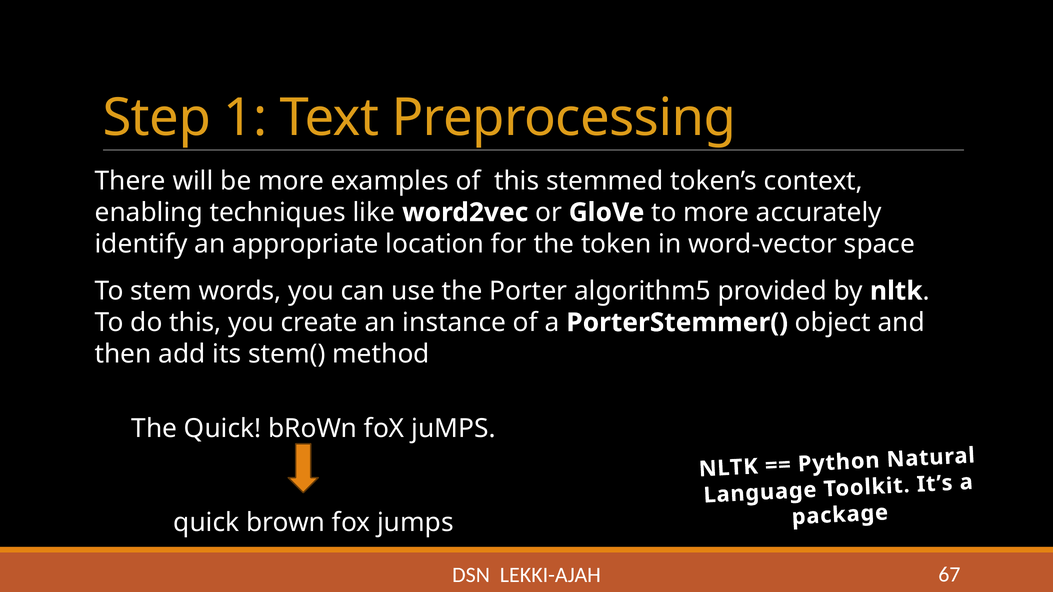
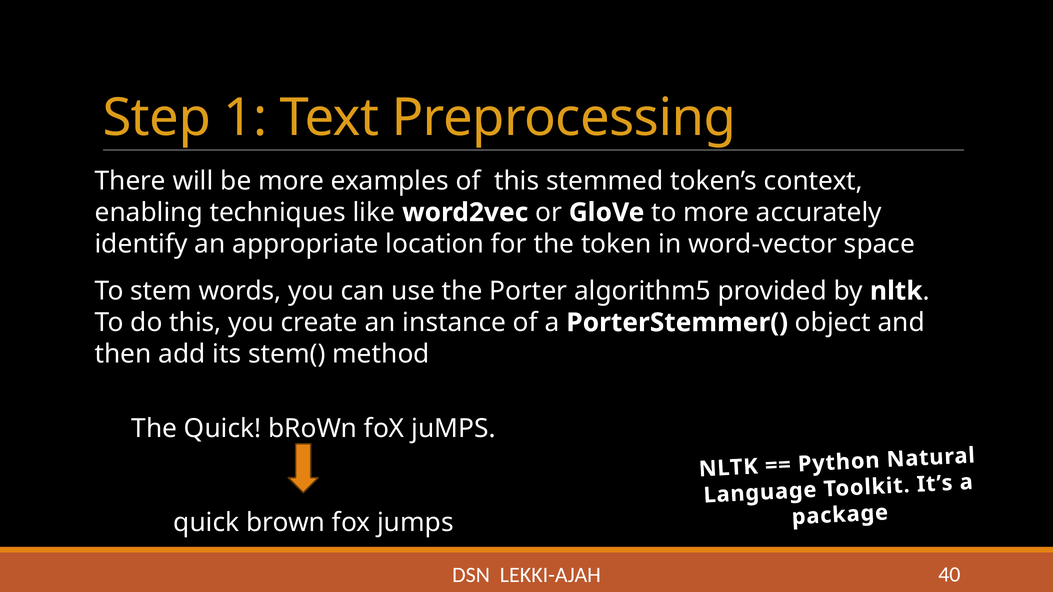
67: 67 -> 40 (949, 575)
